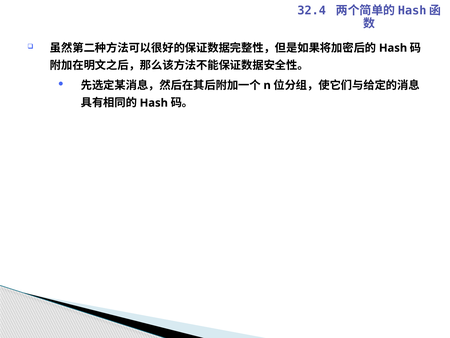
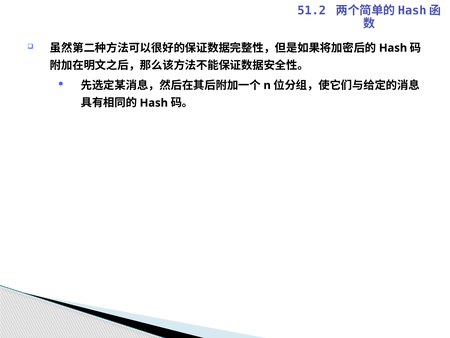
32.4: 32.4 -> 51.2 (312, 11)
